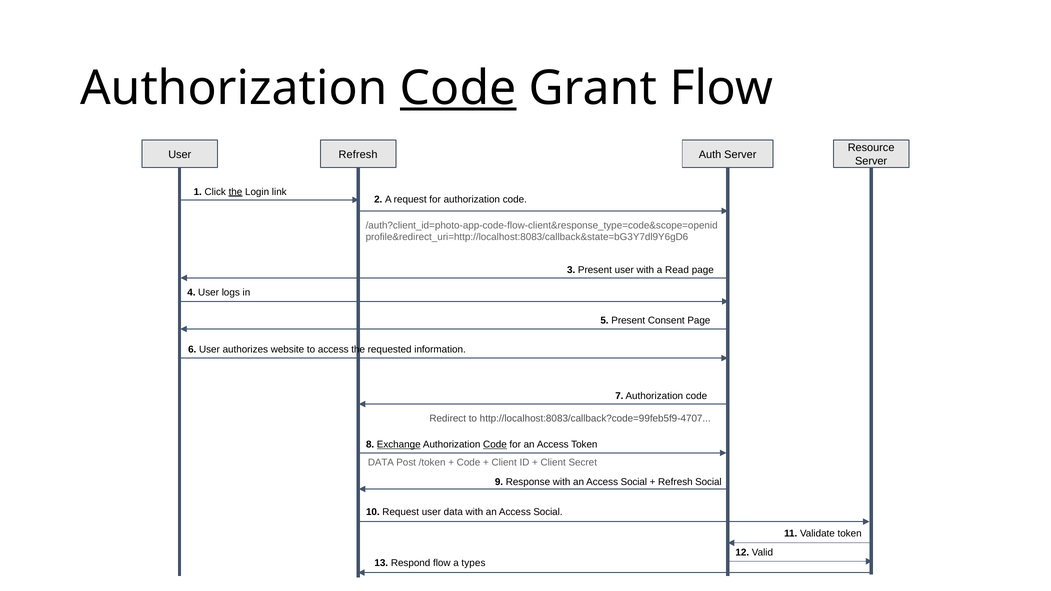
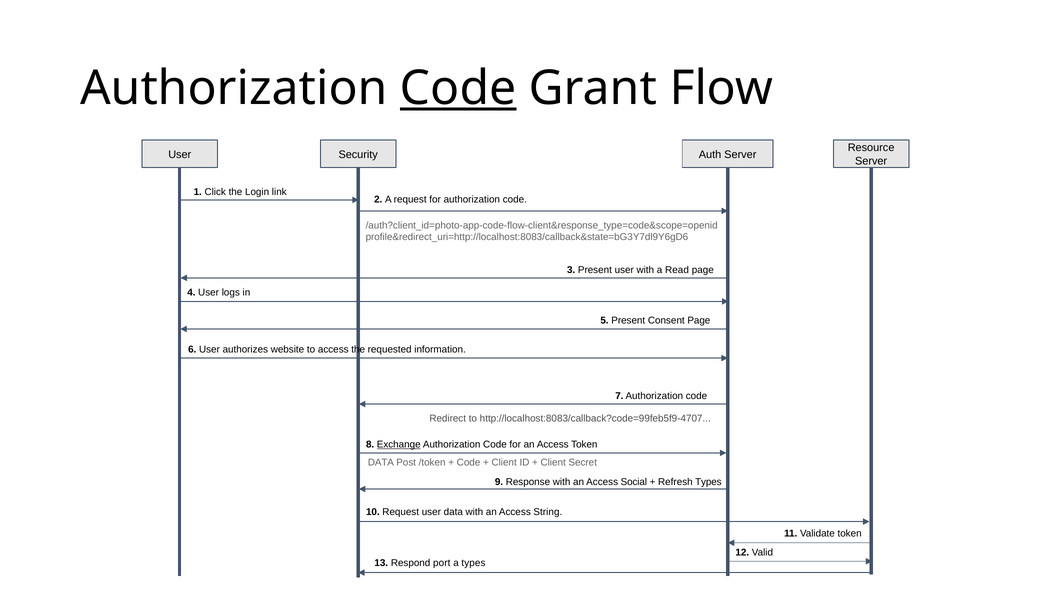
User Refresh: Refresh -> Security (358, 154)
the underline: present -> none (235, 192)
Code underline: present -> none (495, 444)
Refresh Social: Social -> Types (708, 482)
Social: Social -> String (548, 512)
Respond flow: flow -> port (442, 563)
